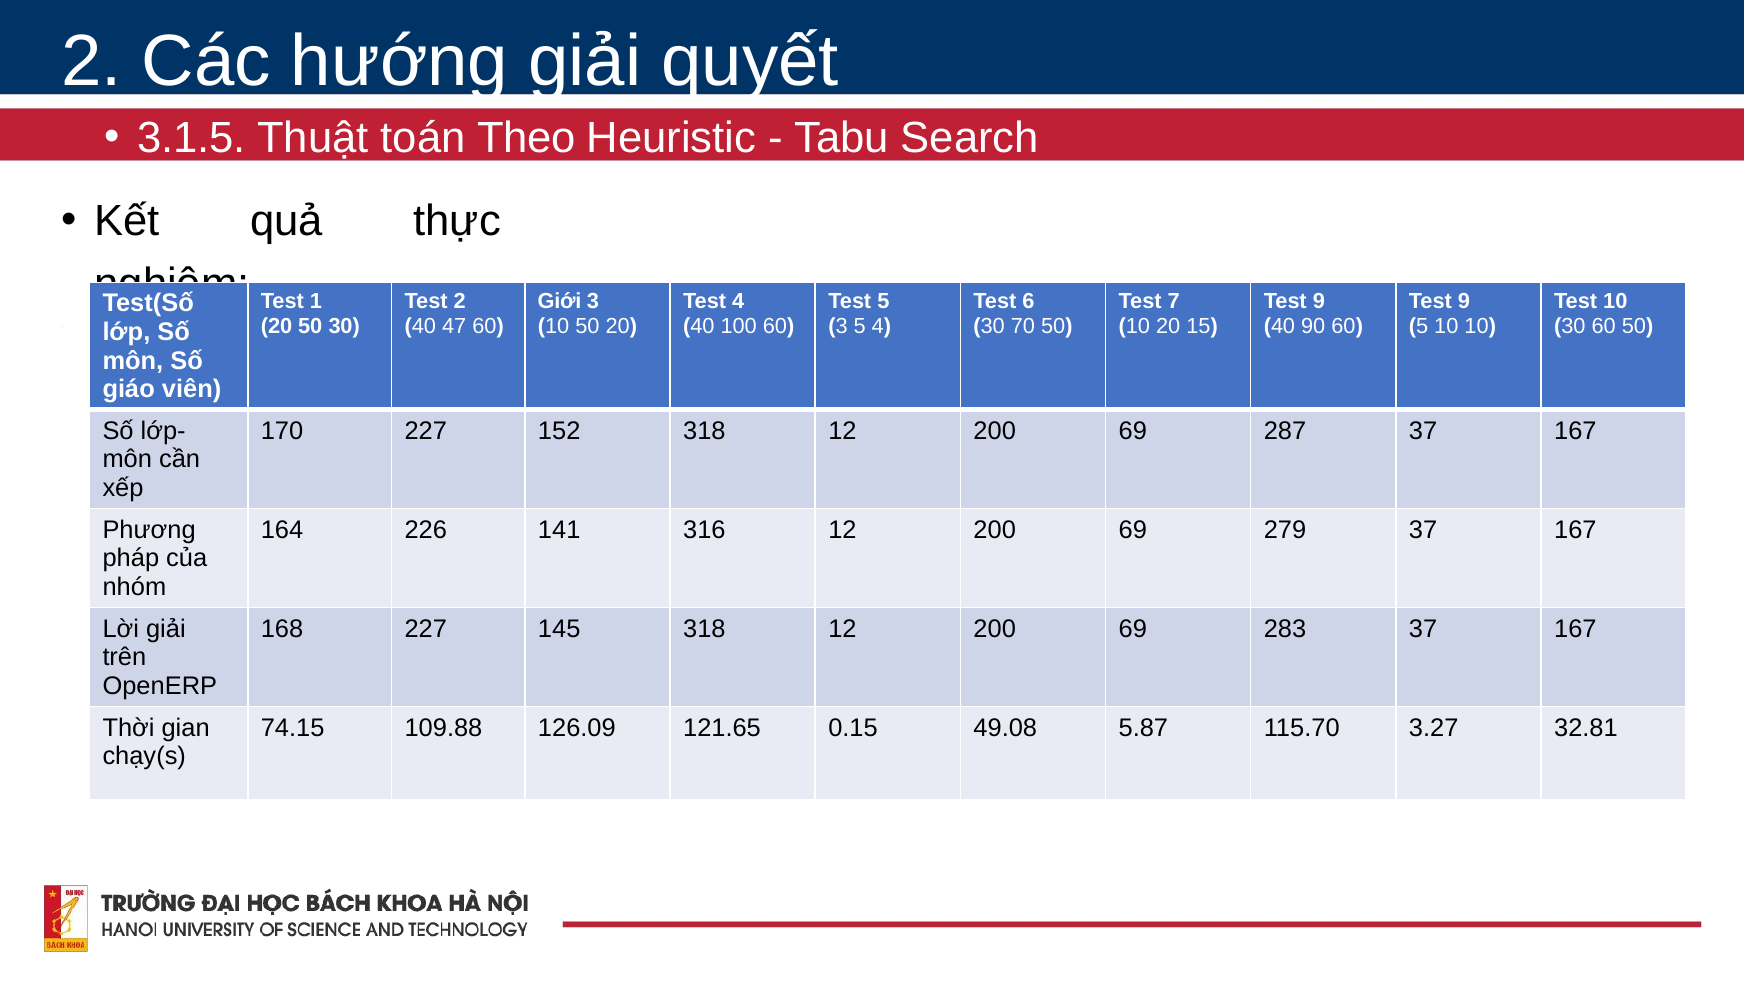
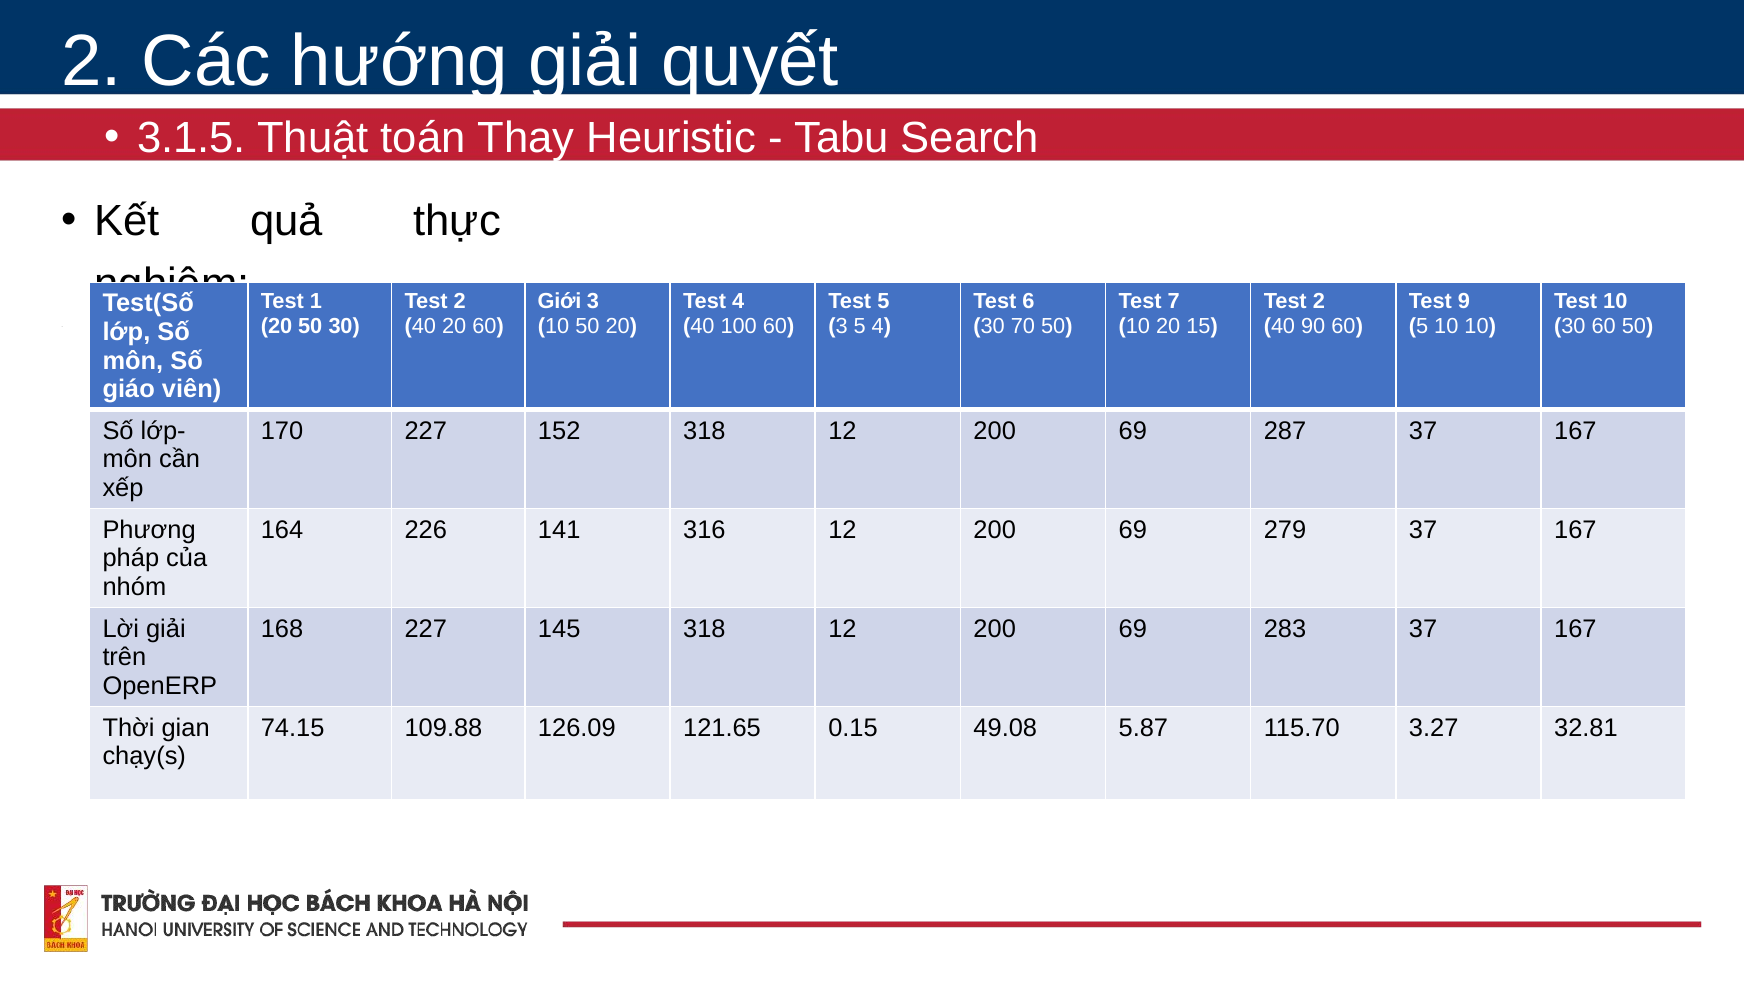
Theo: Theo -> Thay (526, 138)
9: 9 -> 2 (1319, 301)
40 47: 47 -> 20 (454, 326)
